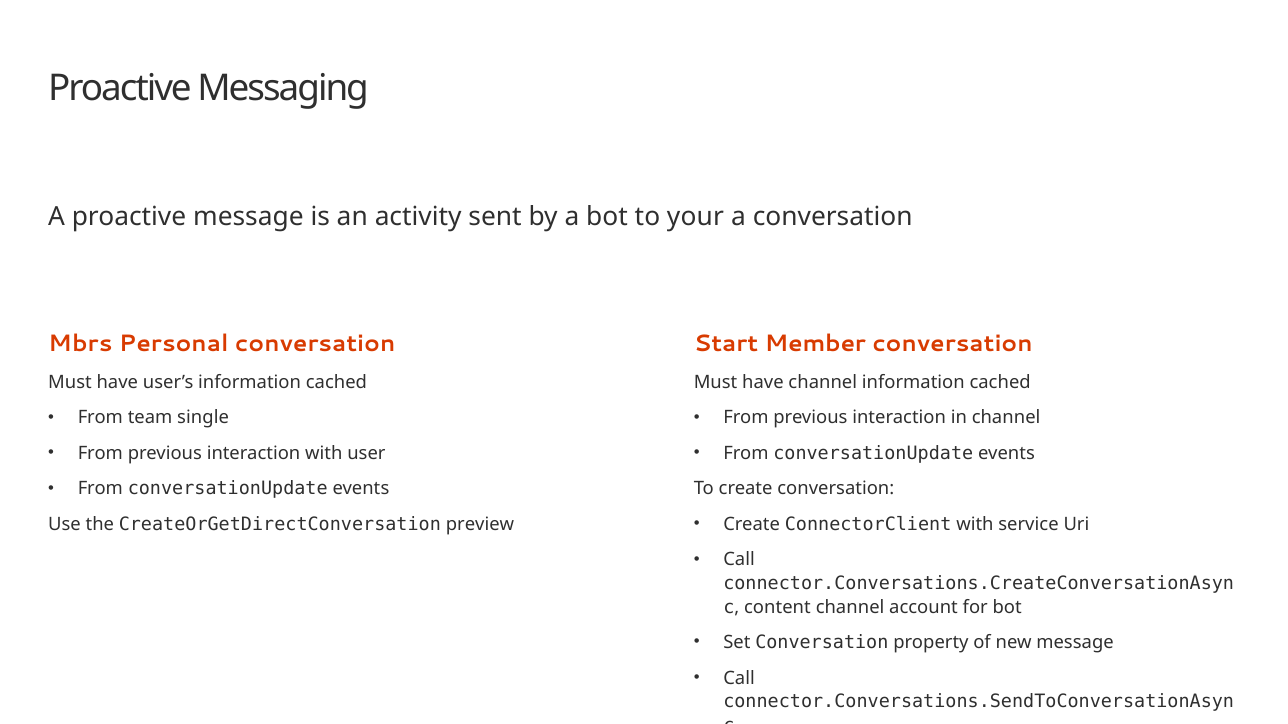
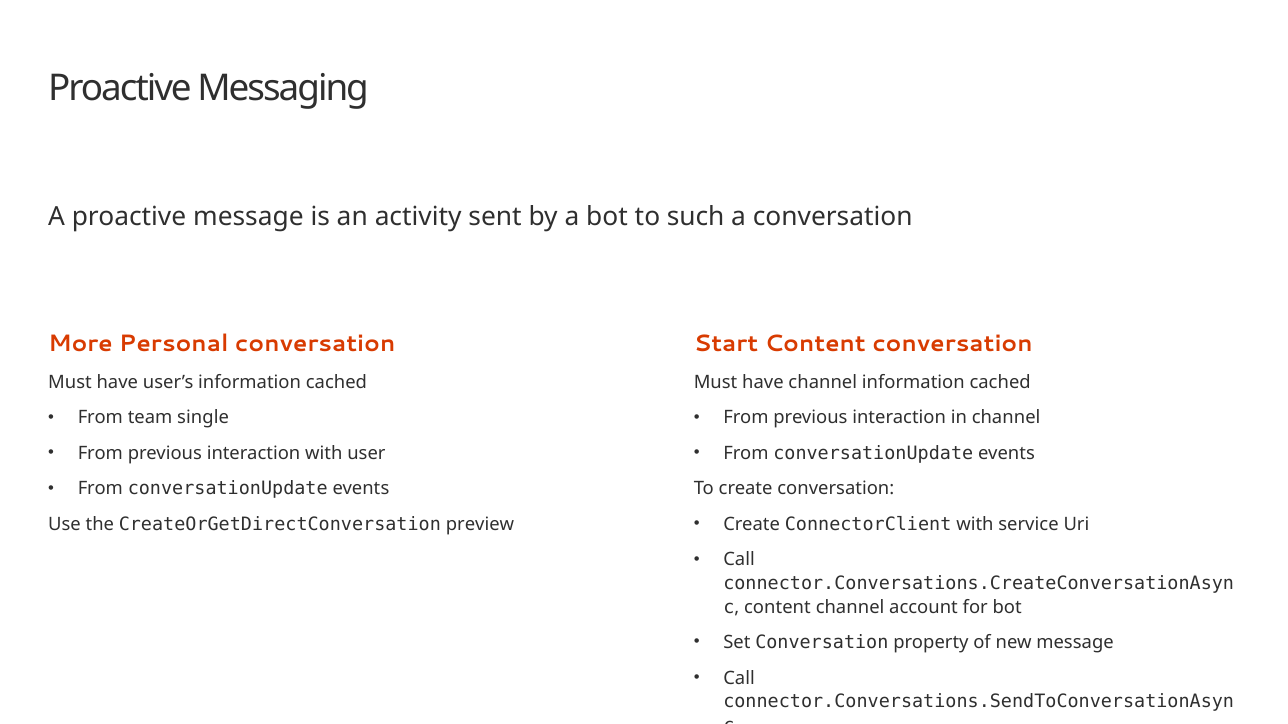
your: your -> such (696, 216)
Mbrs: Mbrs -> More (80, 344)
Start Member: Member -> Content (815, 344)
